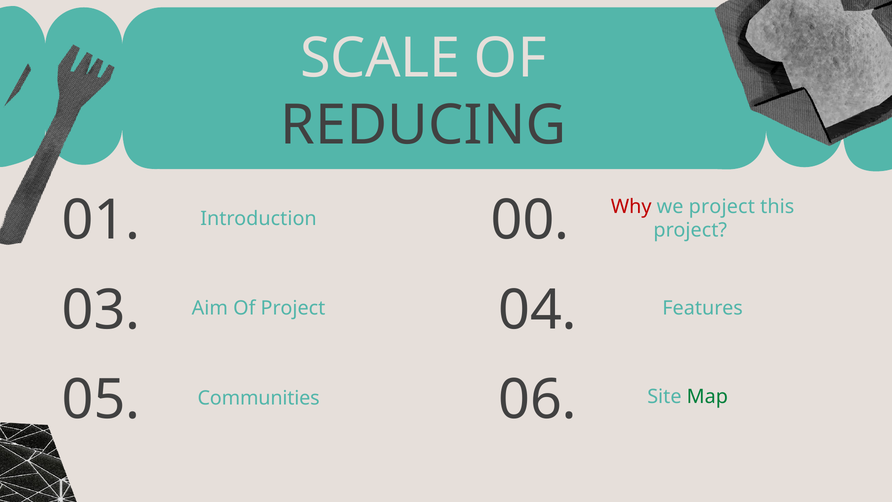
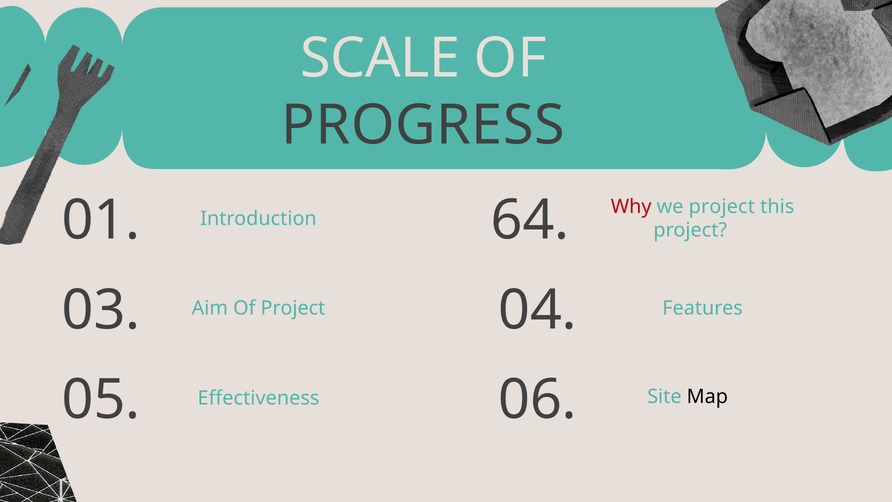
REDUCING: REDUCING -> PROGRESS (423, 125)
00: 00 -> 64 (530, 220)
Communities: Communities -> Effectiveness (259, 398)
Map colour: green -> black (707, 397)
